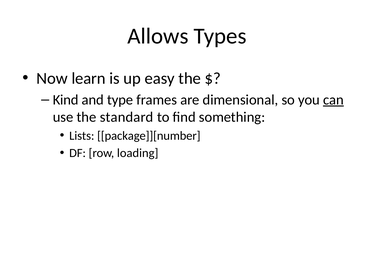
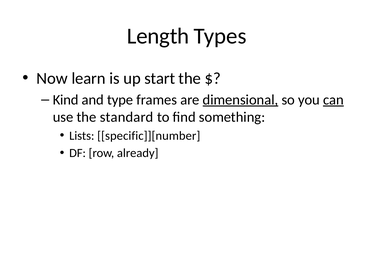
Allows: Allows -> Length (158, 36)
easy: easy -> start (160, 78)
dimensional underline: none -> present (240, 100)
package]][number: package]][number -> specific]][number (149, 136)
loading: loading -> already (138, 153)
